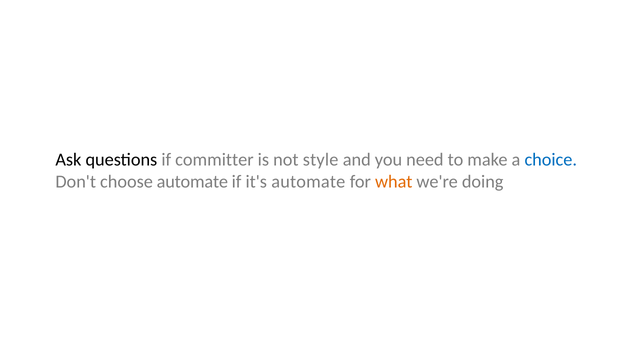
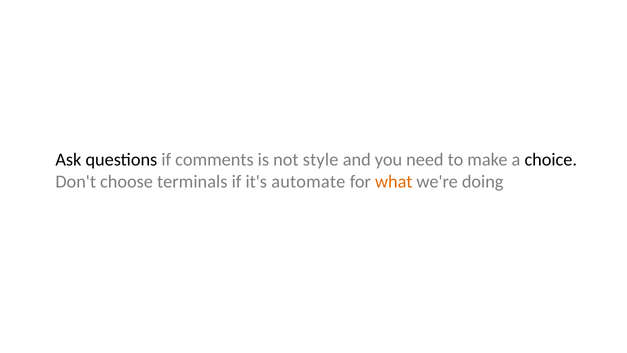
committer: committer -> comments (214, 160)
choice colour: blue -> black (551, 160)
choose automate: automate -> terminals (192, 182)
